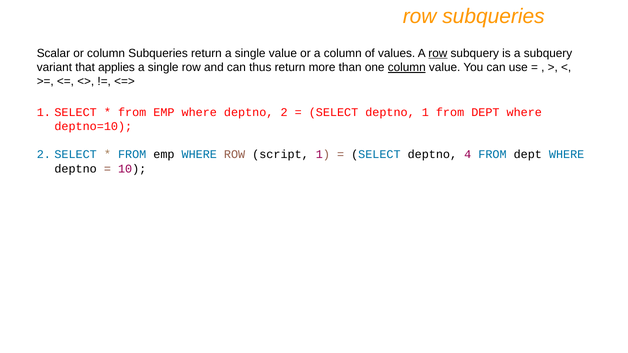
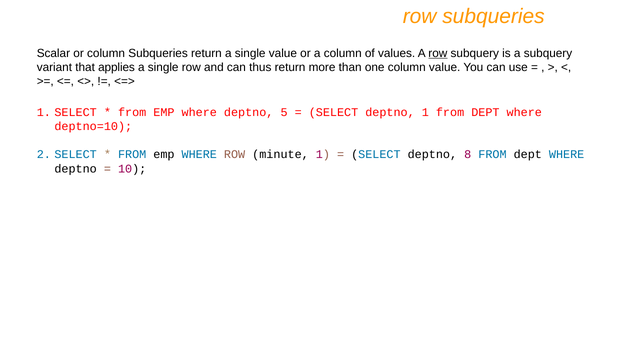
column underline: present -> none (407, 67)
deptno 2: 2 -> 5 (284, 112)
script: script -> minute (281, 155)
4: 4 -> 8 (468, 155)
